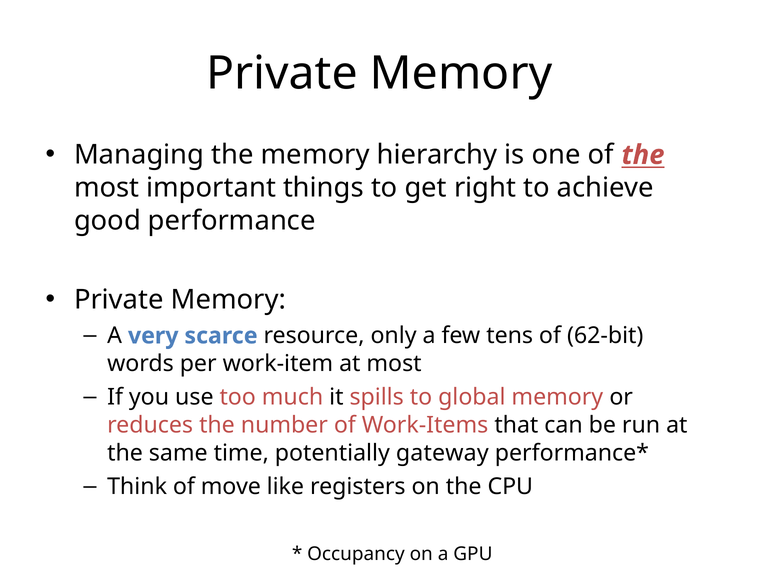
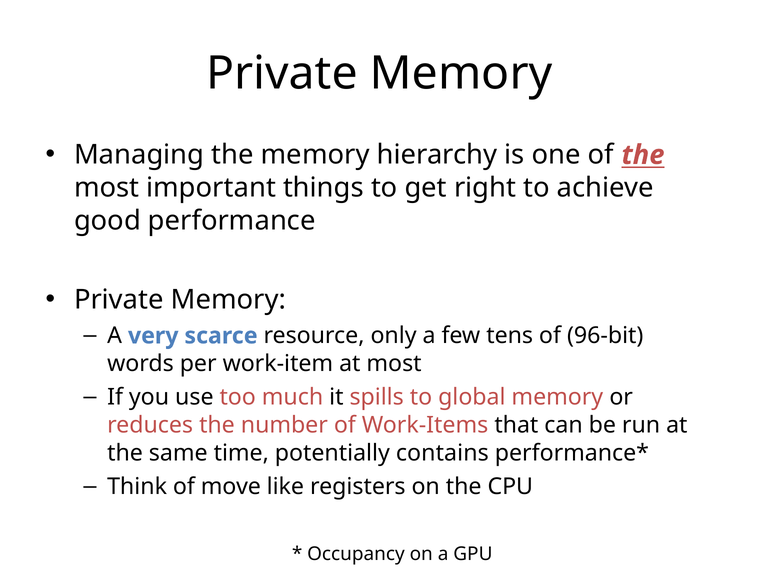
62-bit: 62-bit -> 96-bit (605, 336)
gateway: gateway -> contains (442, 453)
